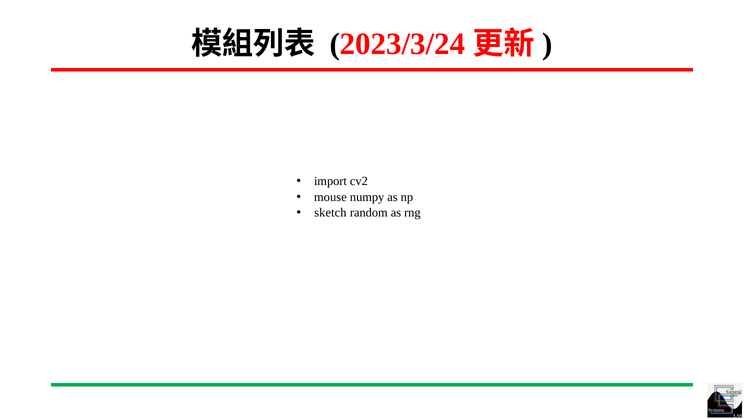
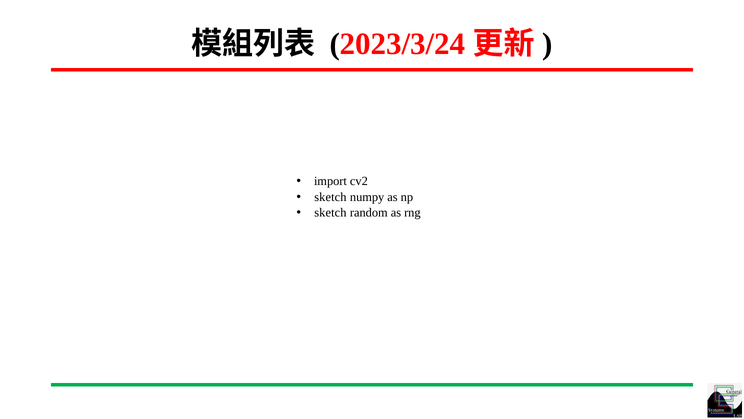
mouse: mouse -> sketch (330, 197)
